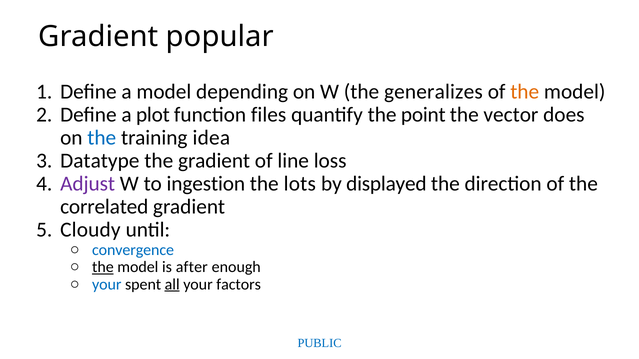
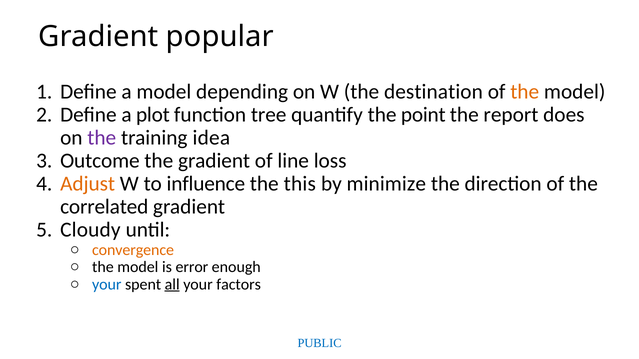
generalizes: generalizes -> destination (433, 92)
files: files -> tree (269, 115)
vector: vector -> report (511, 115)
the colour: blue -> purple (102, 138)
Datatype: Datatype -> Outcome (100, 161)
Adjust colour: purple -> orange (88, 184)
ingestion: ingestion -> influence (206, 184)
lots: lots -> this (300, 184)
displayed: displayed -> minimize (386, 184)
convergence colour: blue -> orange (133, 250)
the underline: present -> none (103, 267)
after: after -> error (192, 267)
